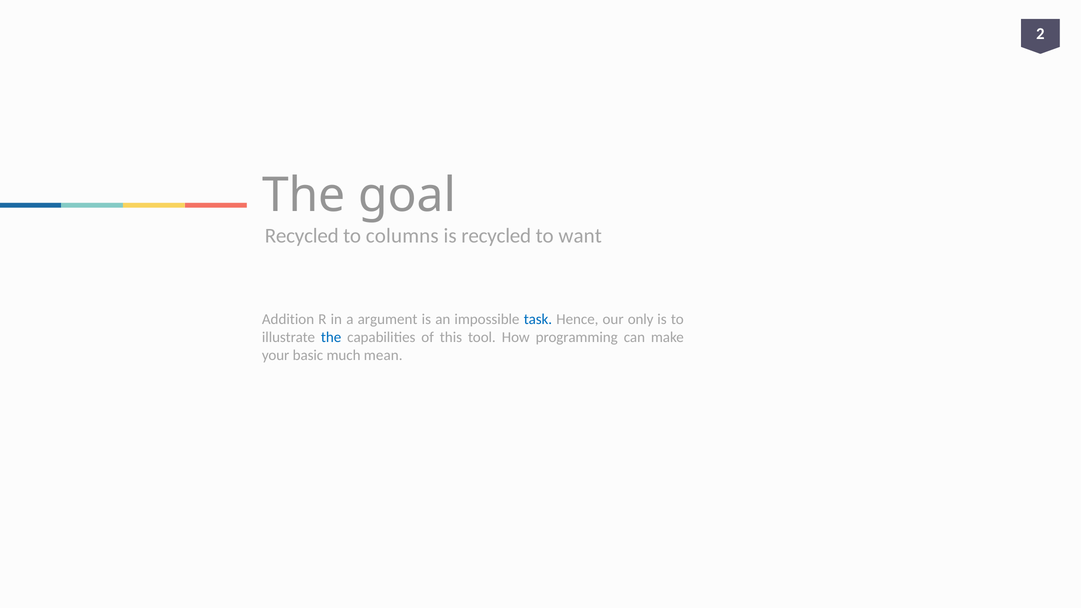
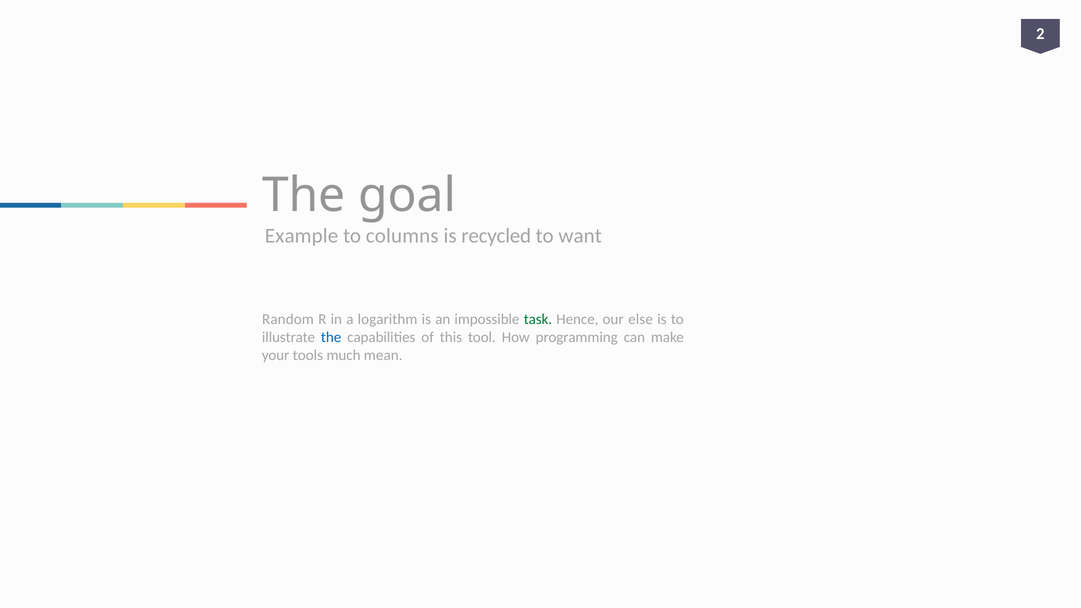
Recycled: Recycled -> Example (302, 236)
Addition: Addition -> Random (288, 319)
argument: argument -> logarithm (388, 319)
task colour: blue -> green (538, 319)
only: only -> else (640, 319)
basic: basic -> tools (308, 356)
